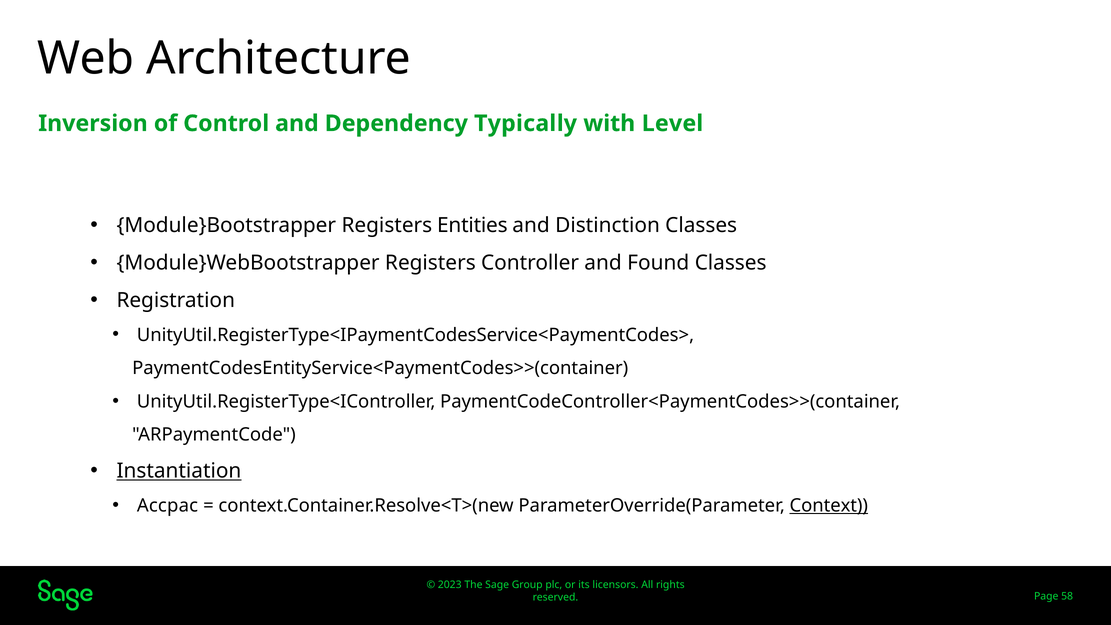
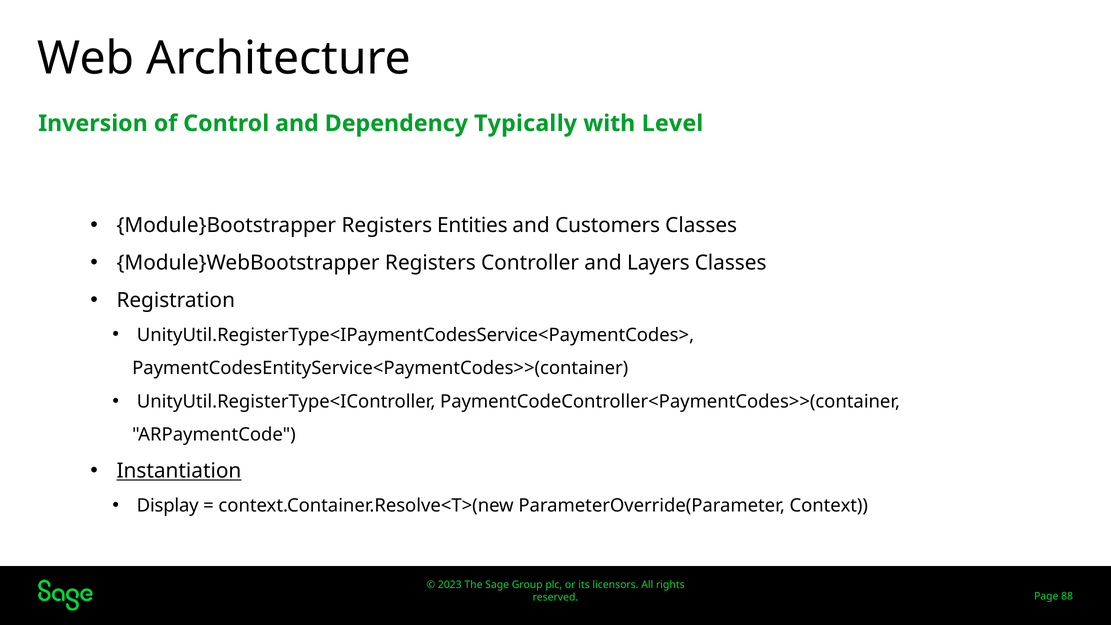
Distinction: Distinction -> Customers (608, 225)
Found: Found -> Layers (658, 263)
Accpac: Accpac -> Display (168, 506)
Context underline: present -> none (829, 506)
58: 58 -> 88 (1067, 596)
